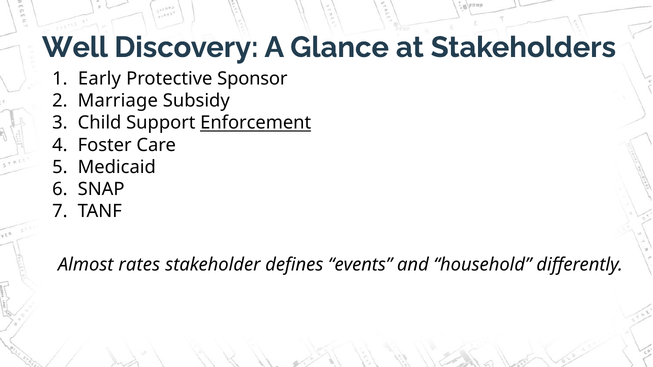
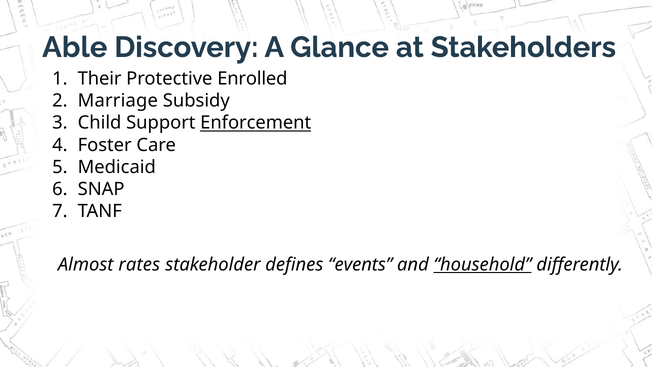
Well: Well -> Able (75, 47)
Early: Early -> Their (100, 79)
Sponsor: Sponsor -> Enrolled (252, 79)
household underline: none -> present (483, 265)
